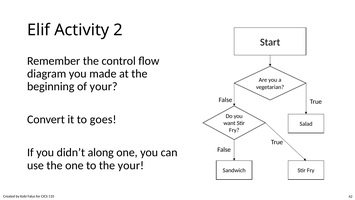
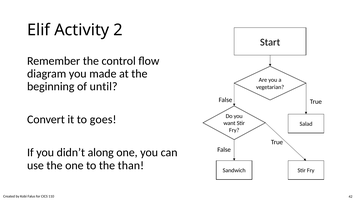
of your: your -> until (104, 86)
the your: your -> than (131, 165)
